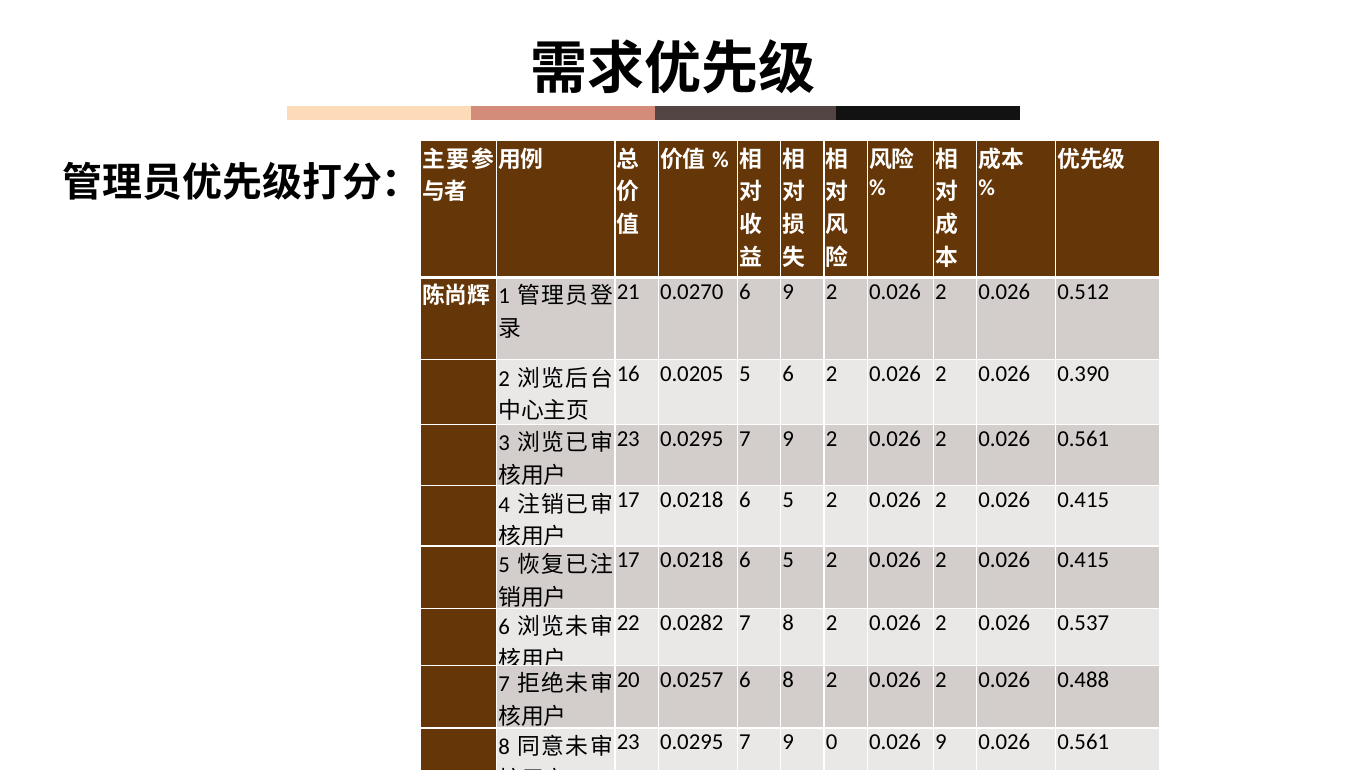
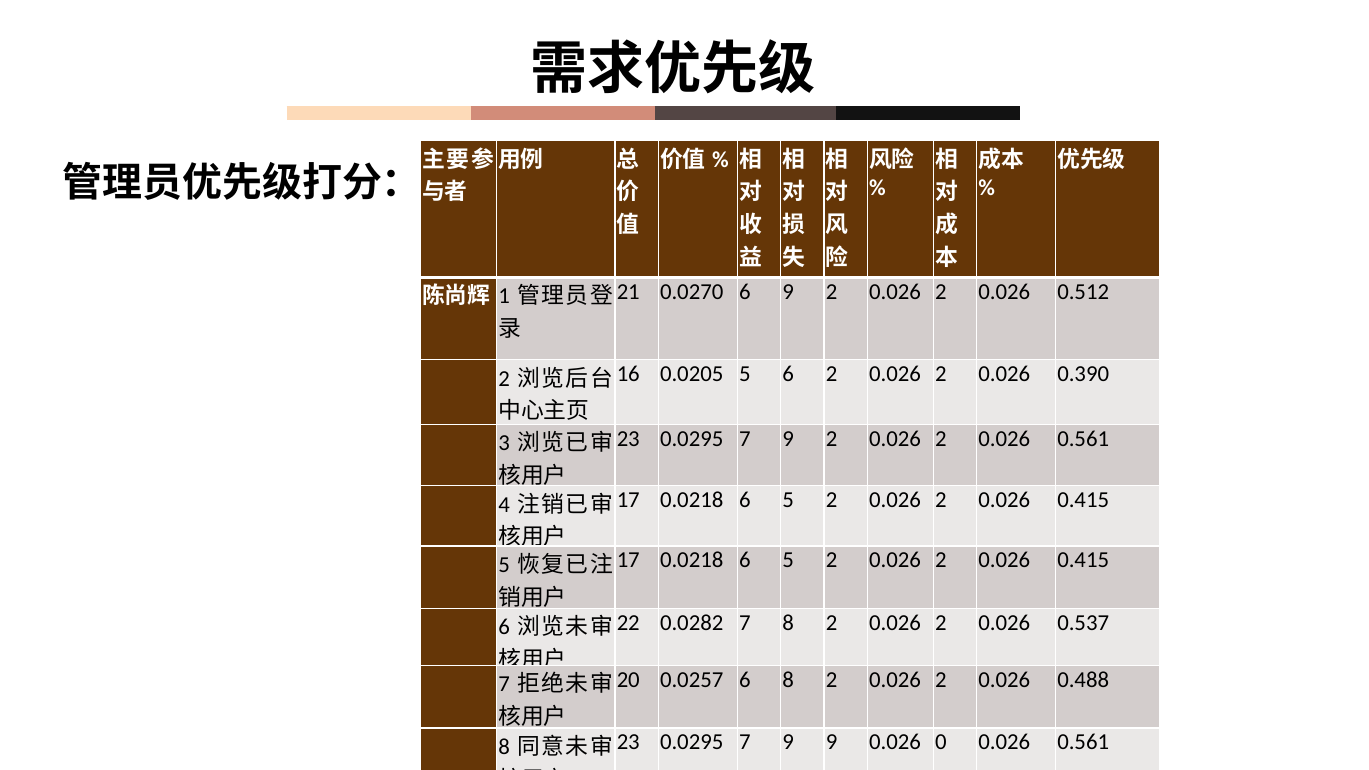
9 0: 0 -> 9 (832, 742)
0.026 9: 9 -> 0 (941, 742)
